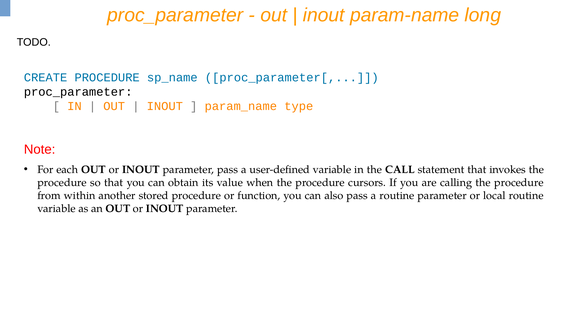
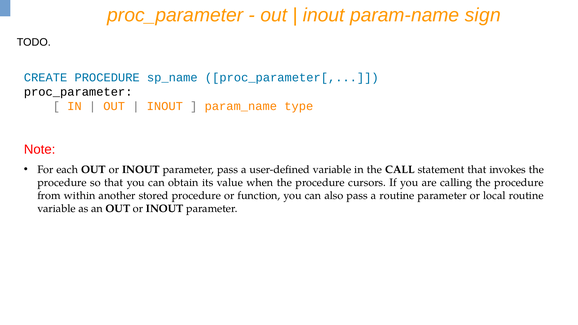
long: long -> sign (483, 15)
